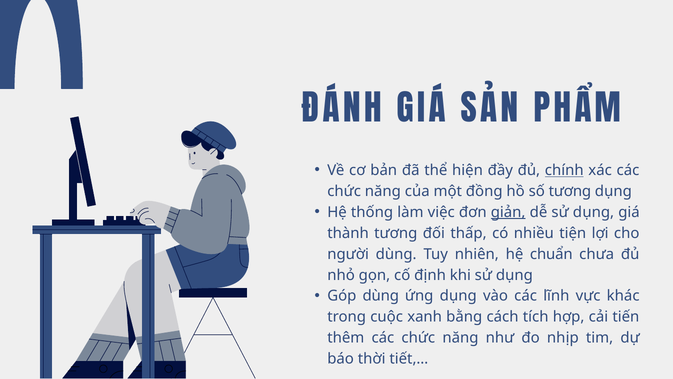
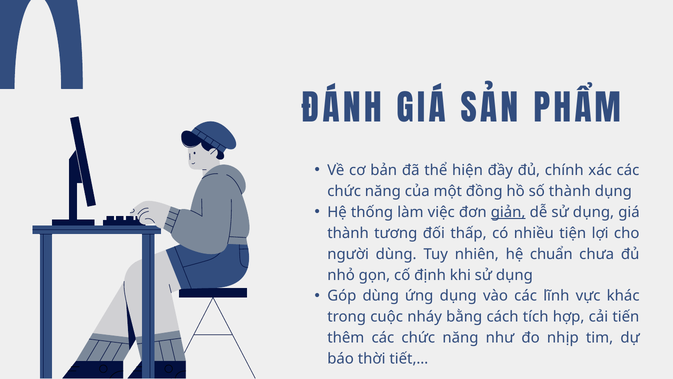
chính underline: present -> none (564, 170)
số tương: tương -> thành (570, 191)
xanh: xanh -> nháy (425, 317)
